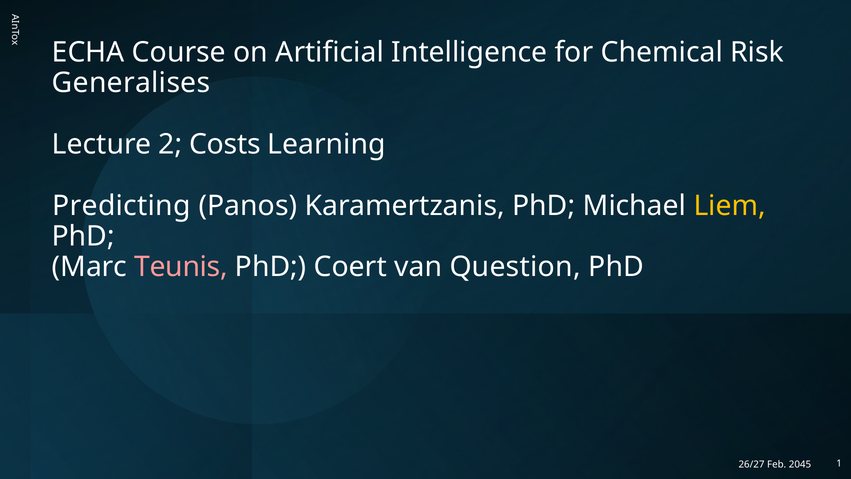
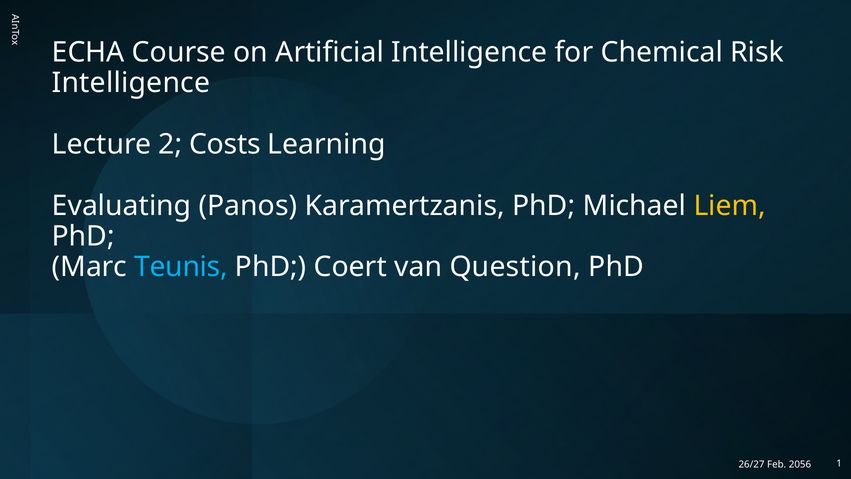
Generalises: Generalises -> Intelligence (131, 83)
Predicting: Predicting -> Evaluating (122, 206)
Teunis colour: pink -> light blue (181, 267)
2045: 2045 -> 2056 (800, 464)
